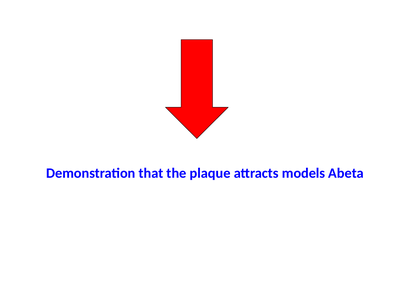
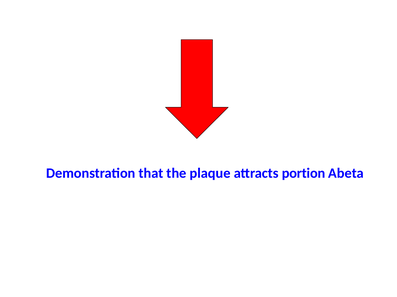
models: models -> portion (304, 174)
